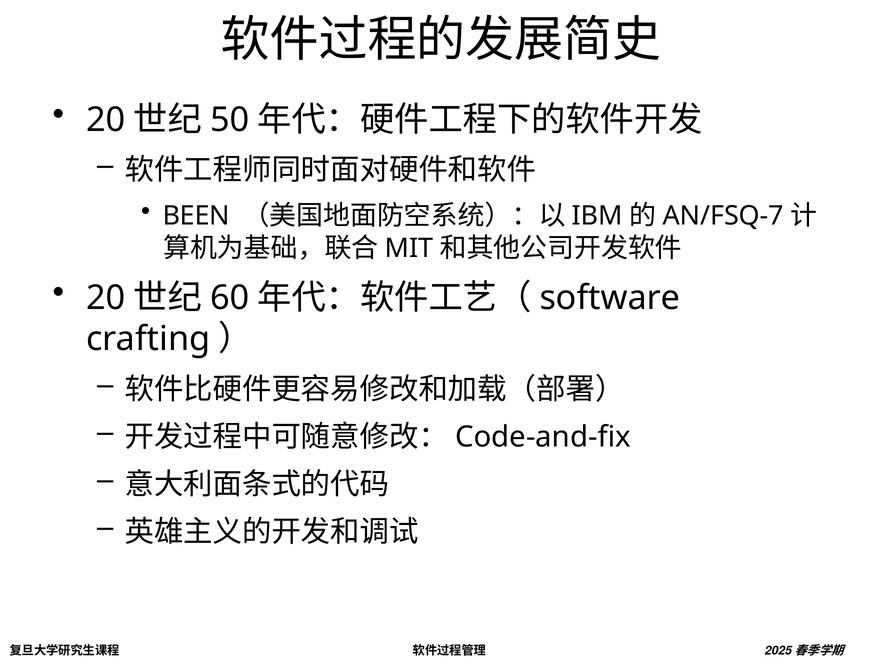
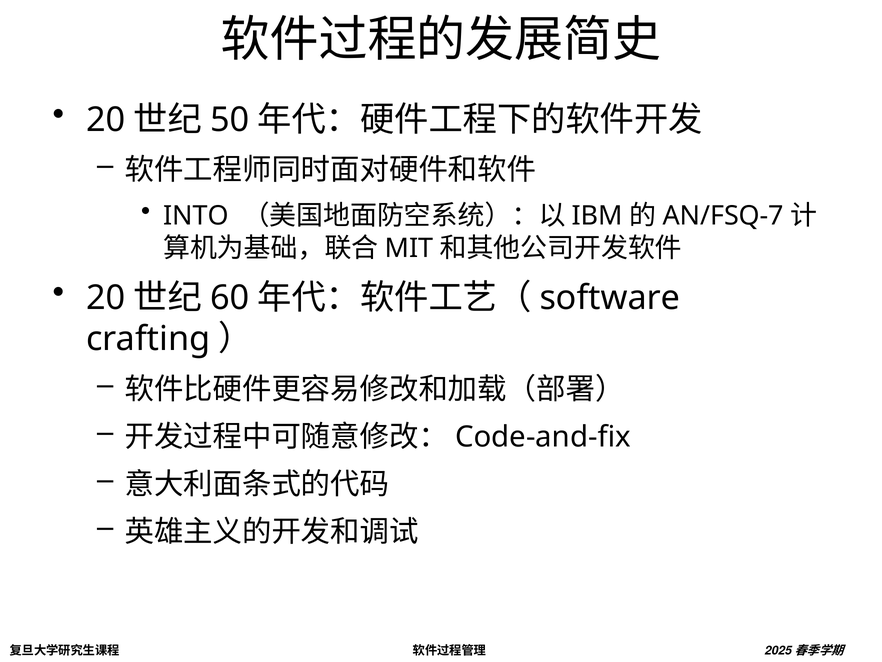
BEEN: BEEN -> INTO (196, 216)
